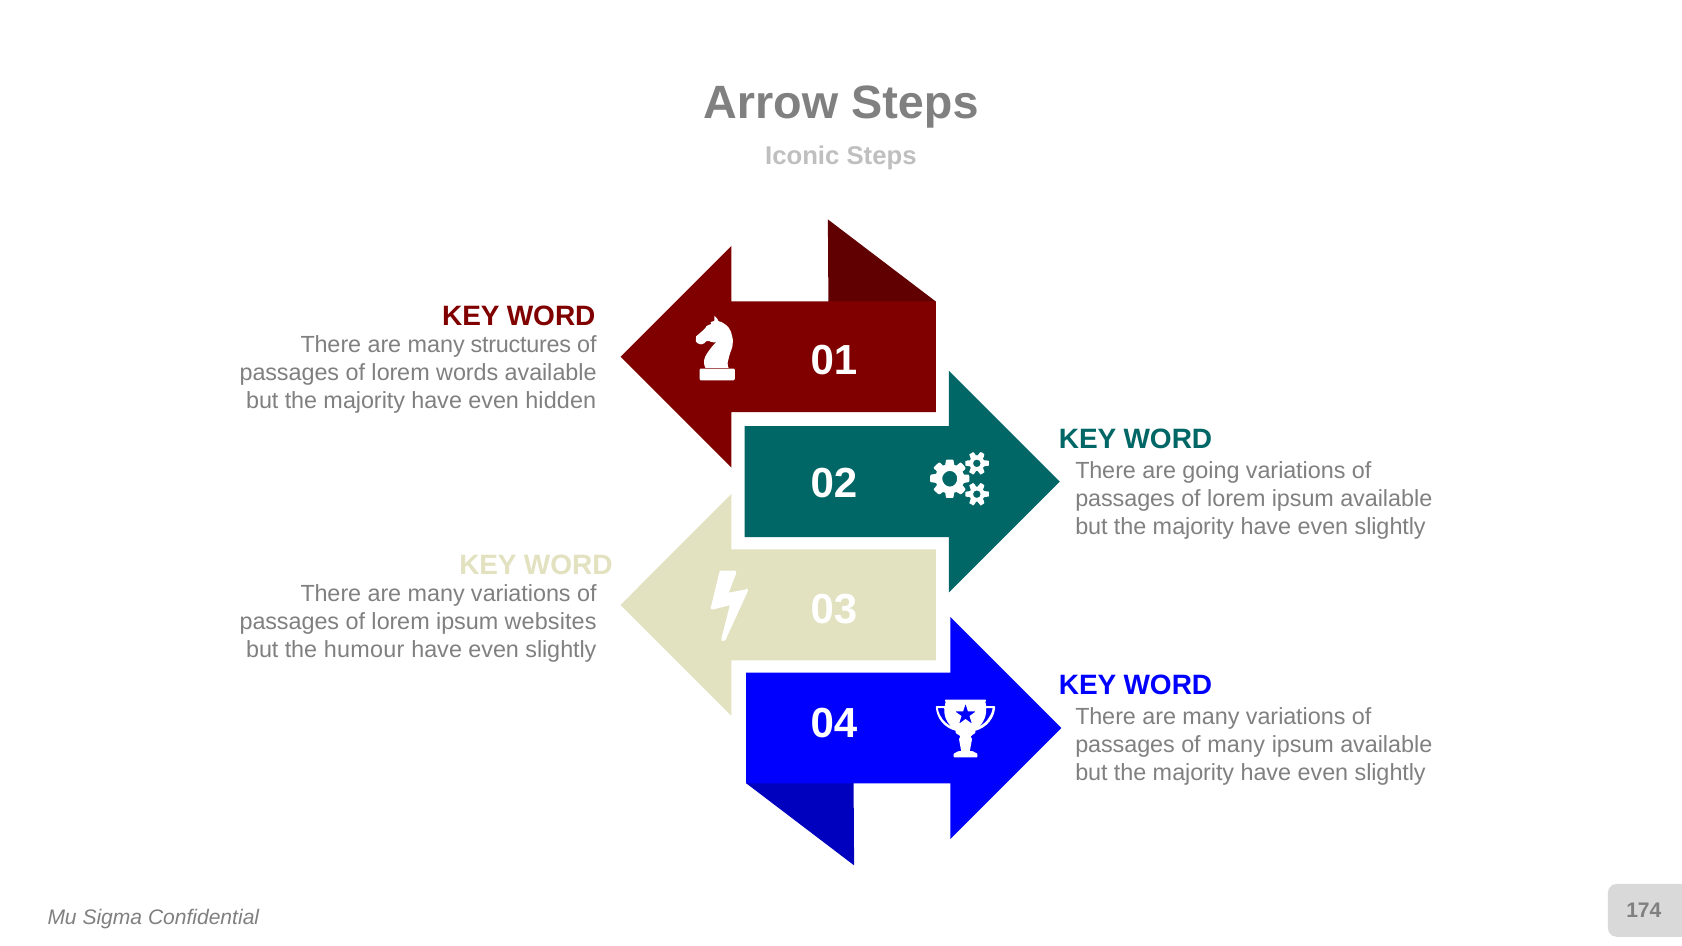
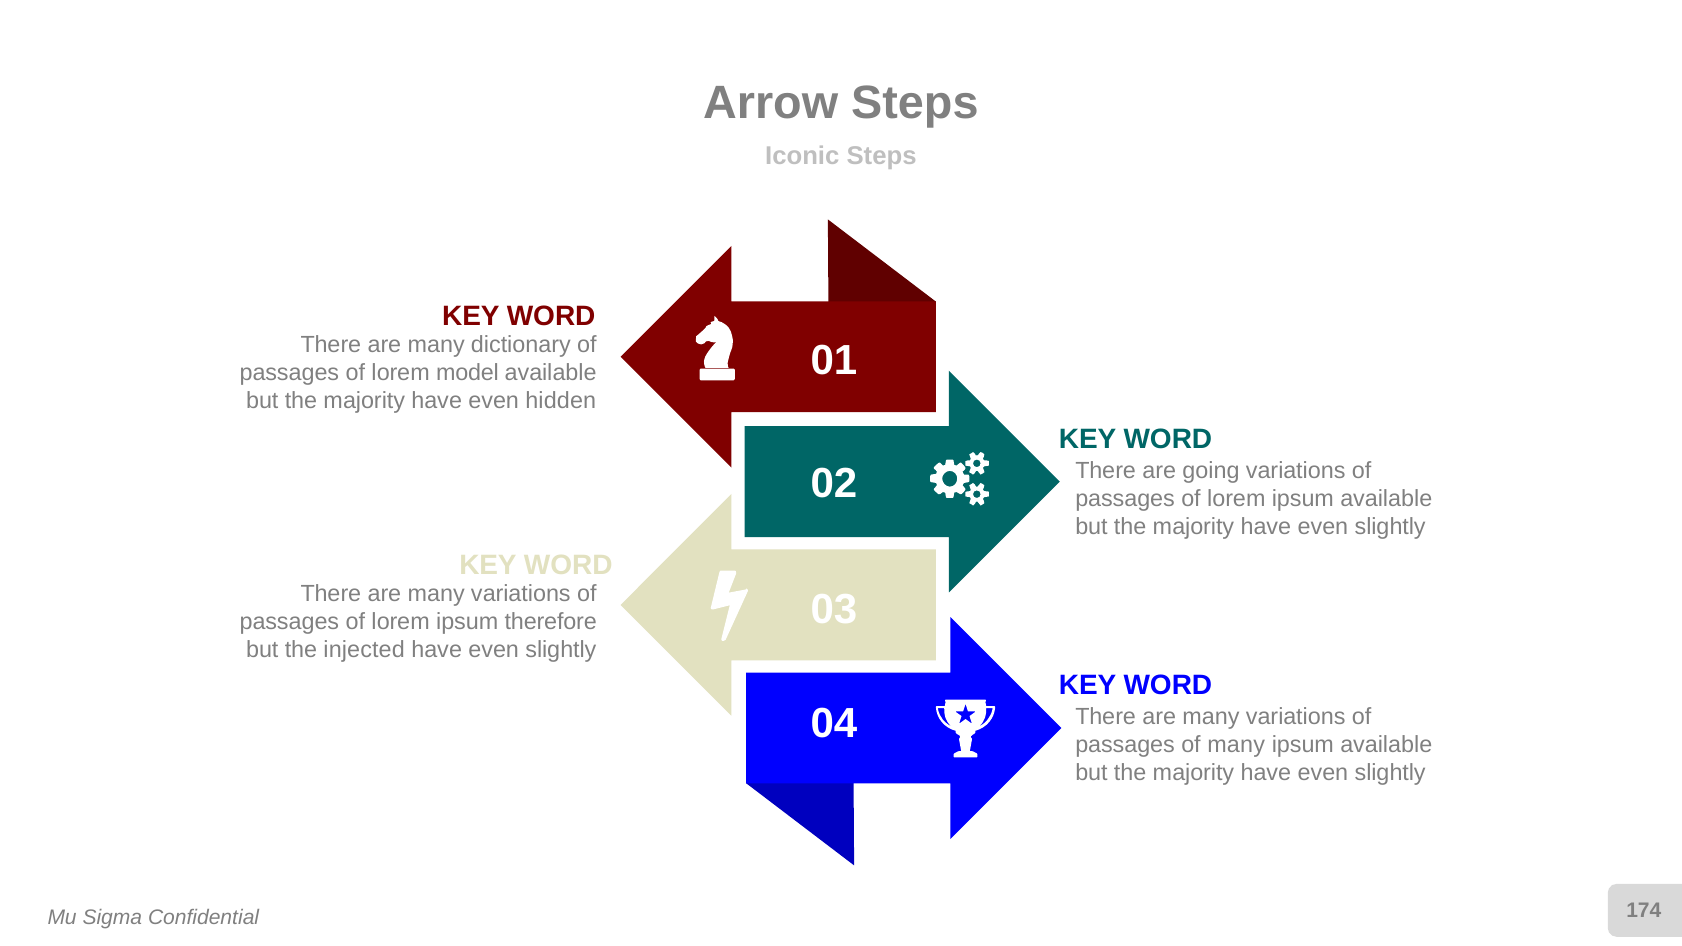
structures: structures -> dictionary (521, 345)
words: words -> model (467, 373)
websites: websites -> therefore (551, 622)
humour: humour -> injected (364, 650)
